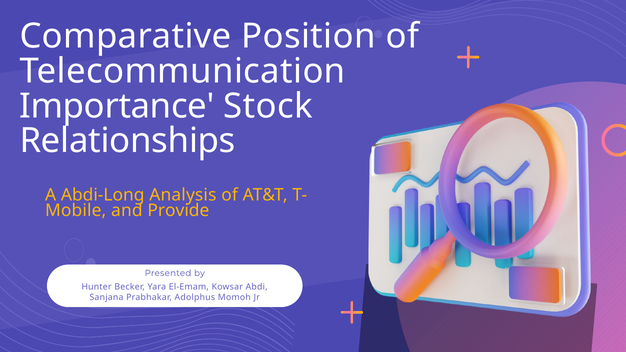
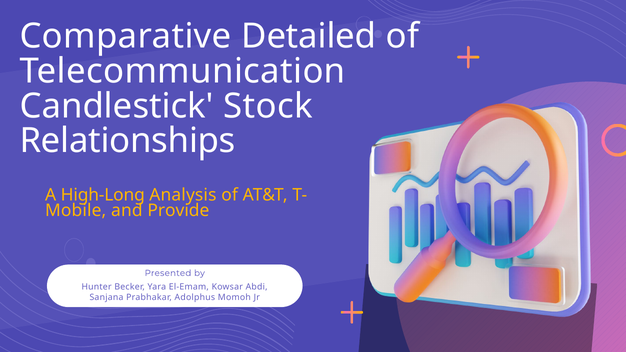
Position: Position -> Detailed (309, 36)
Importance: Importance -> Candlestick (117, 106)
Abdi-Long: Abdi-Long -> High-Long (103, 195)
